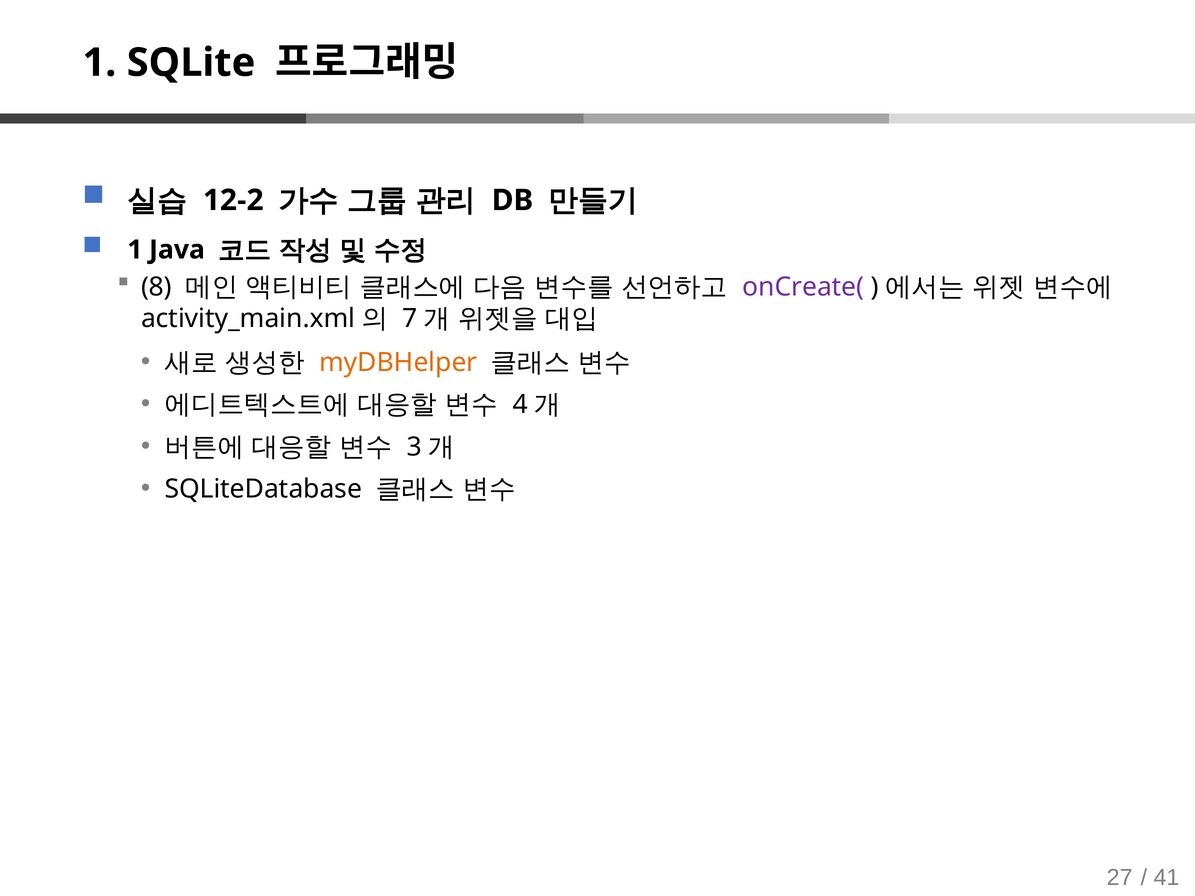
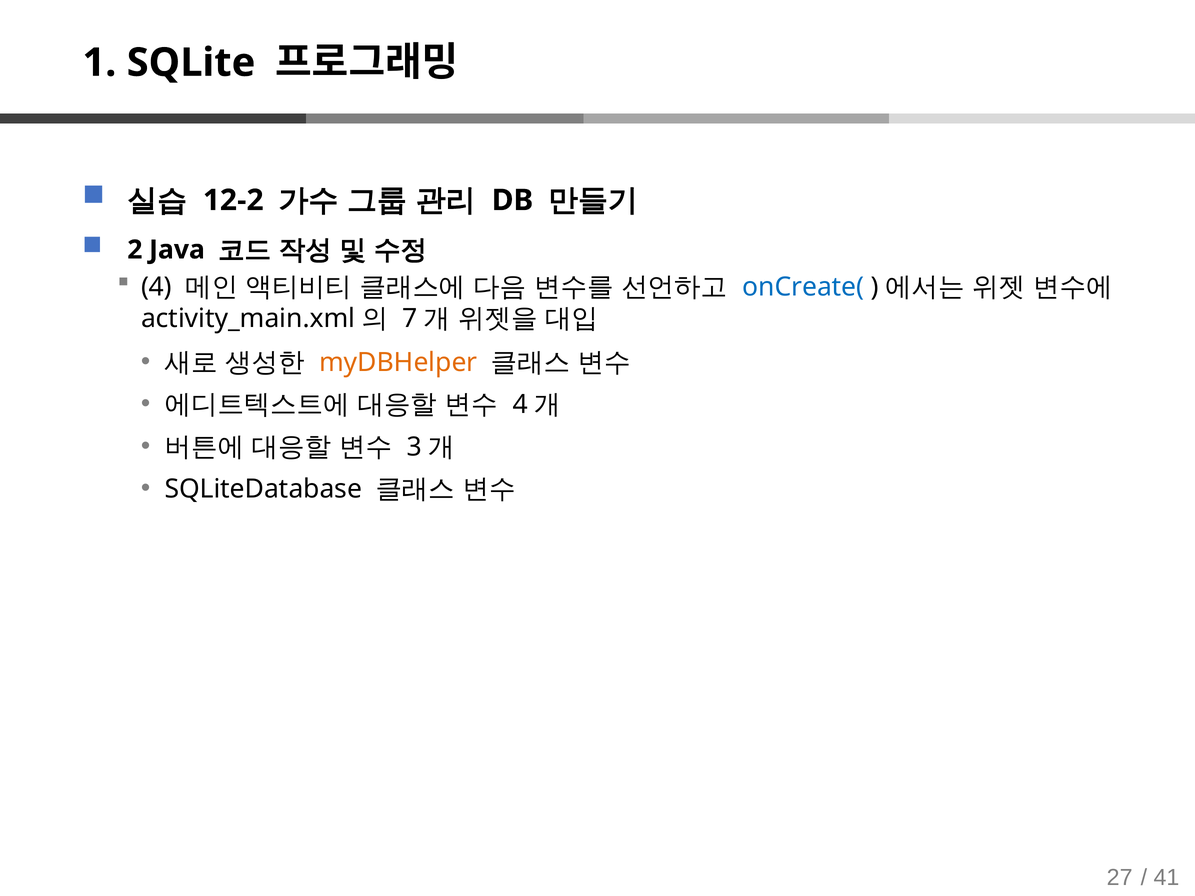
1: 1 -> 2 (135, 250)
8: 8 -> 4 (156, 287)
onCreate( colour: purple -> blue (803, 287)
